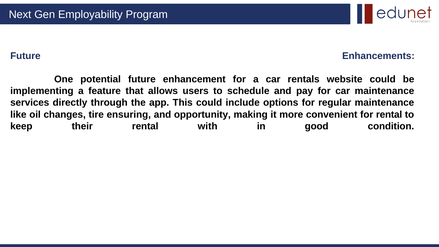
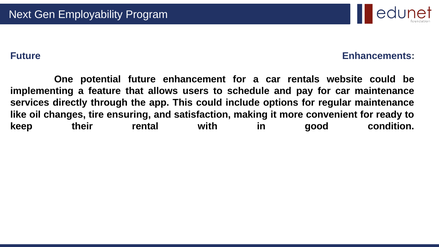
opportunity: opportunity -> satisfaction (202, 114)
for rental: rental -> ready (389, 114)
